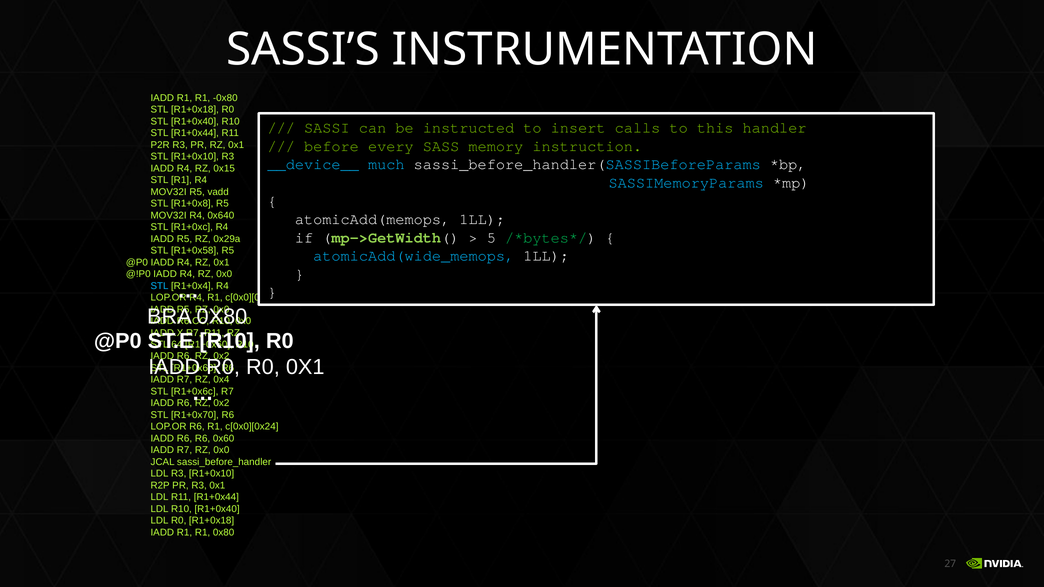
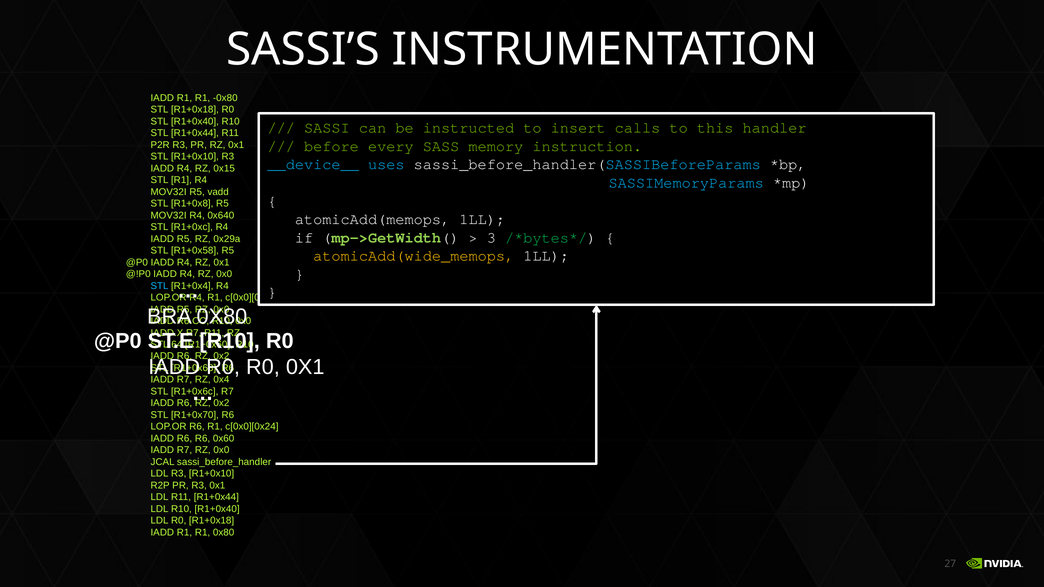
much: much -> uses (386, 164)
5: 5 -> 3 (491, 238)
atomicAdd(wide_memops colour: light blue -> yellow (414, 256)
